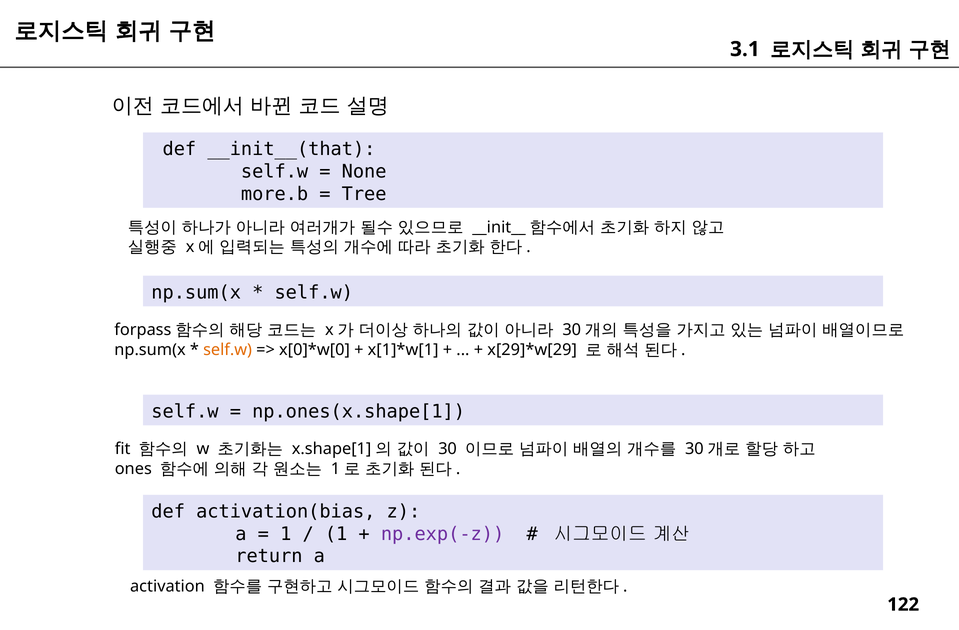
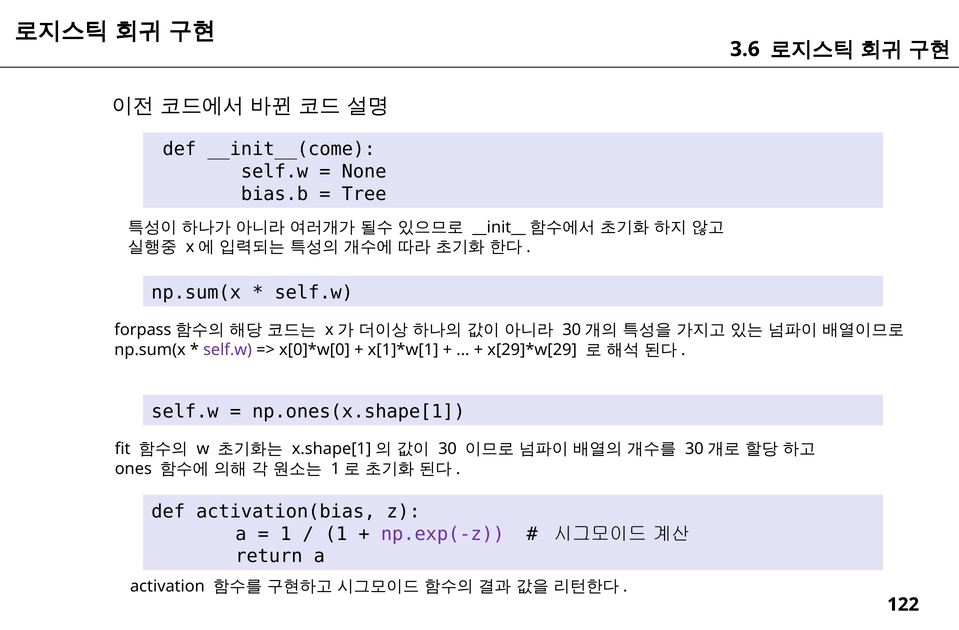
3.1: 3.1 -> 3.6 (745, 49)
__init__(that: __init__(that -> __init__(come (291, 149)
more.b: more.b -> bias.b (275, 194)
self.w colour: orange -> purple (228, 350)
